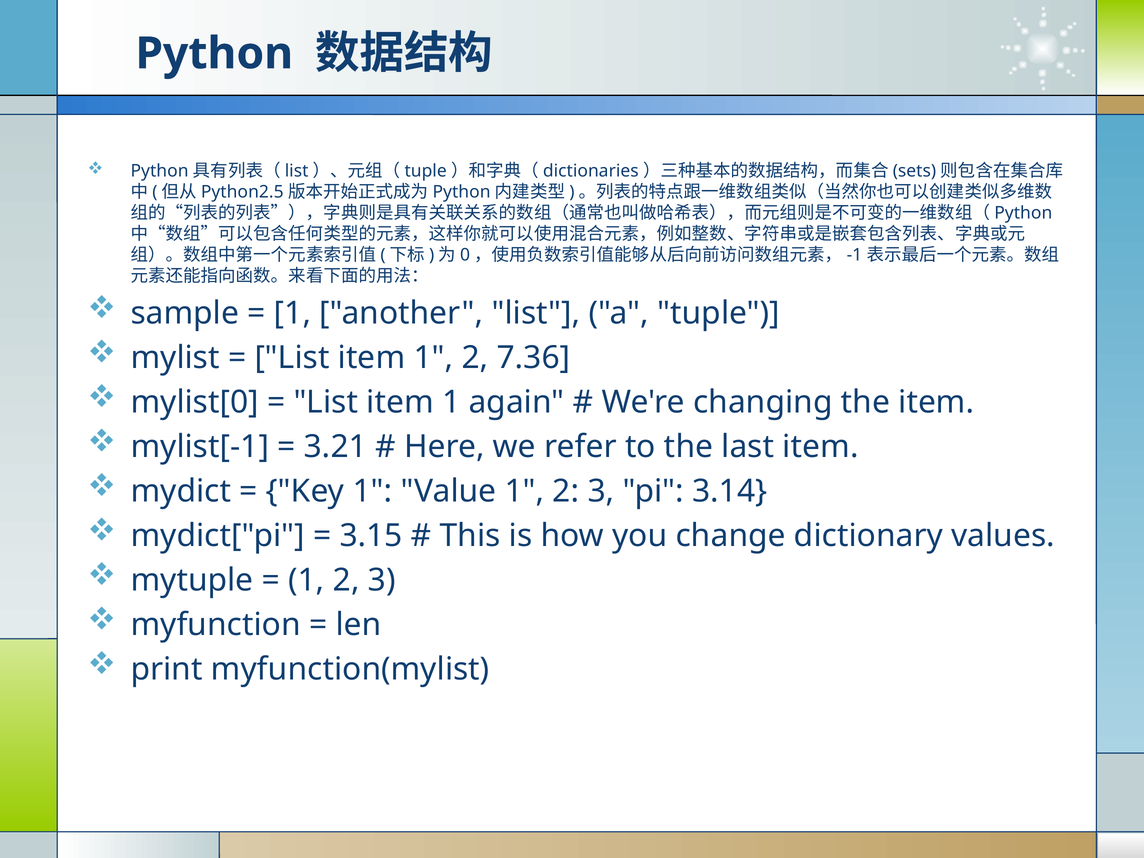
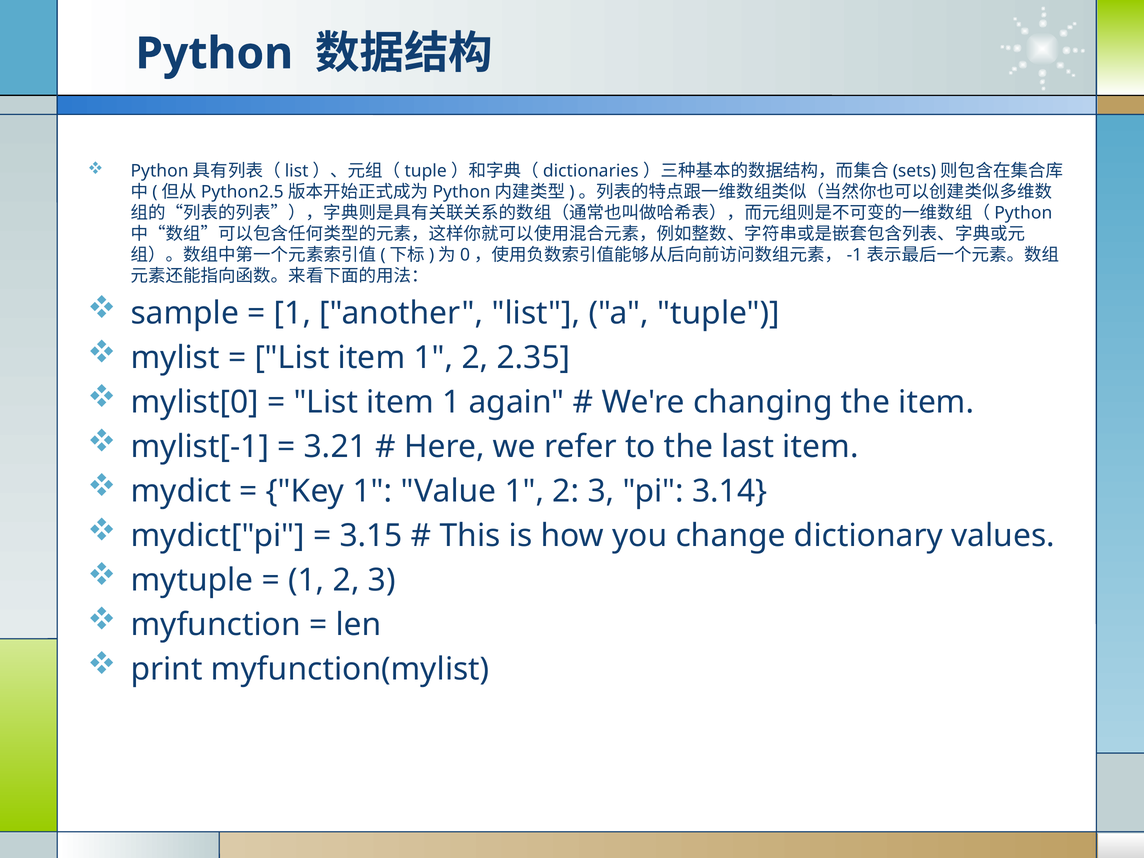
7.36: 7.36 -> 2.35 (533, 358)
